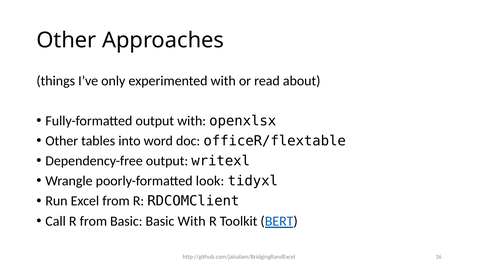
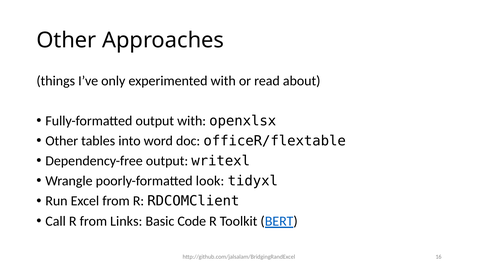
from Basic: Basic -> Links (126, 221)
Basic With: With -> Code (192, 221)
